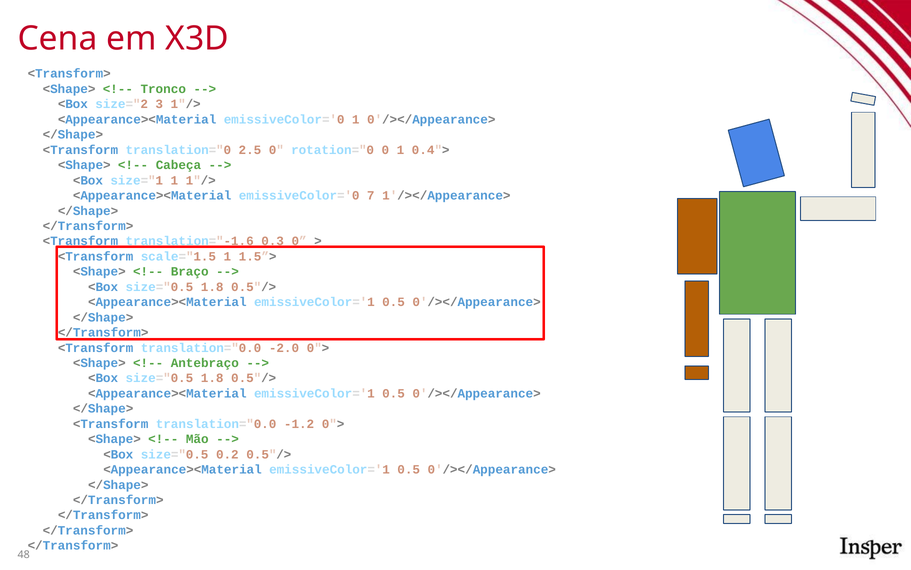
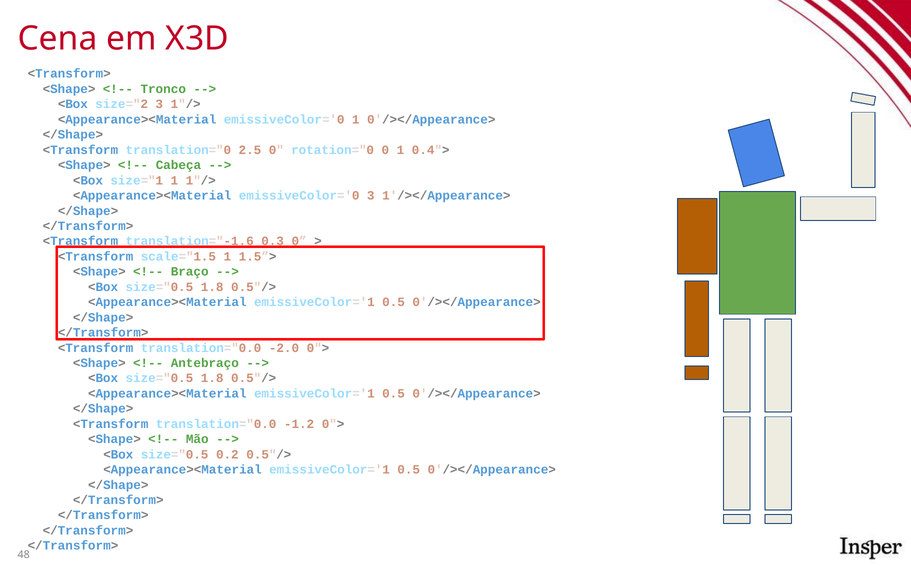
emissiveColor='0 7: 7 -> 3 (371, 195)
